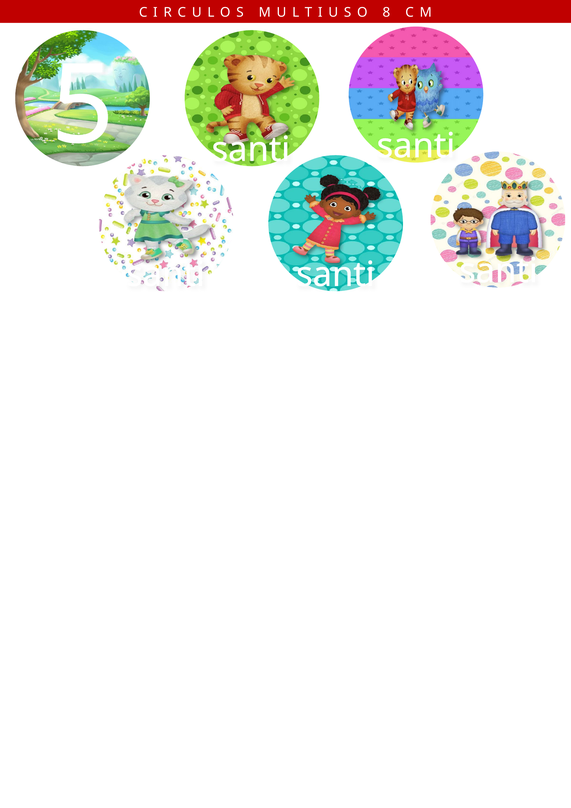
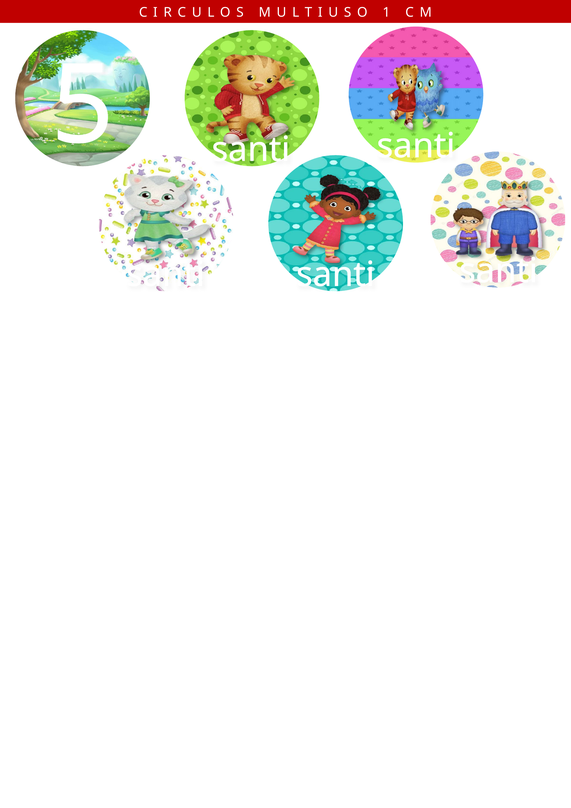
8: 8 -> 1 (386, 12)
